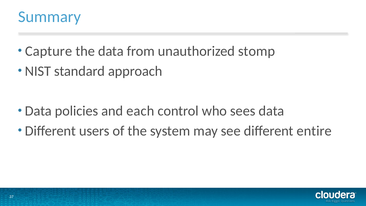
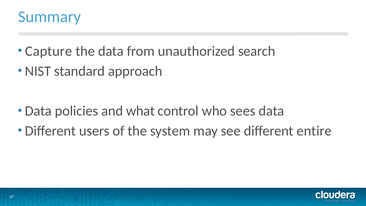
stomp: stomp -> search (257, 51)
each: each -> what (141, 111)
